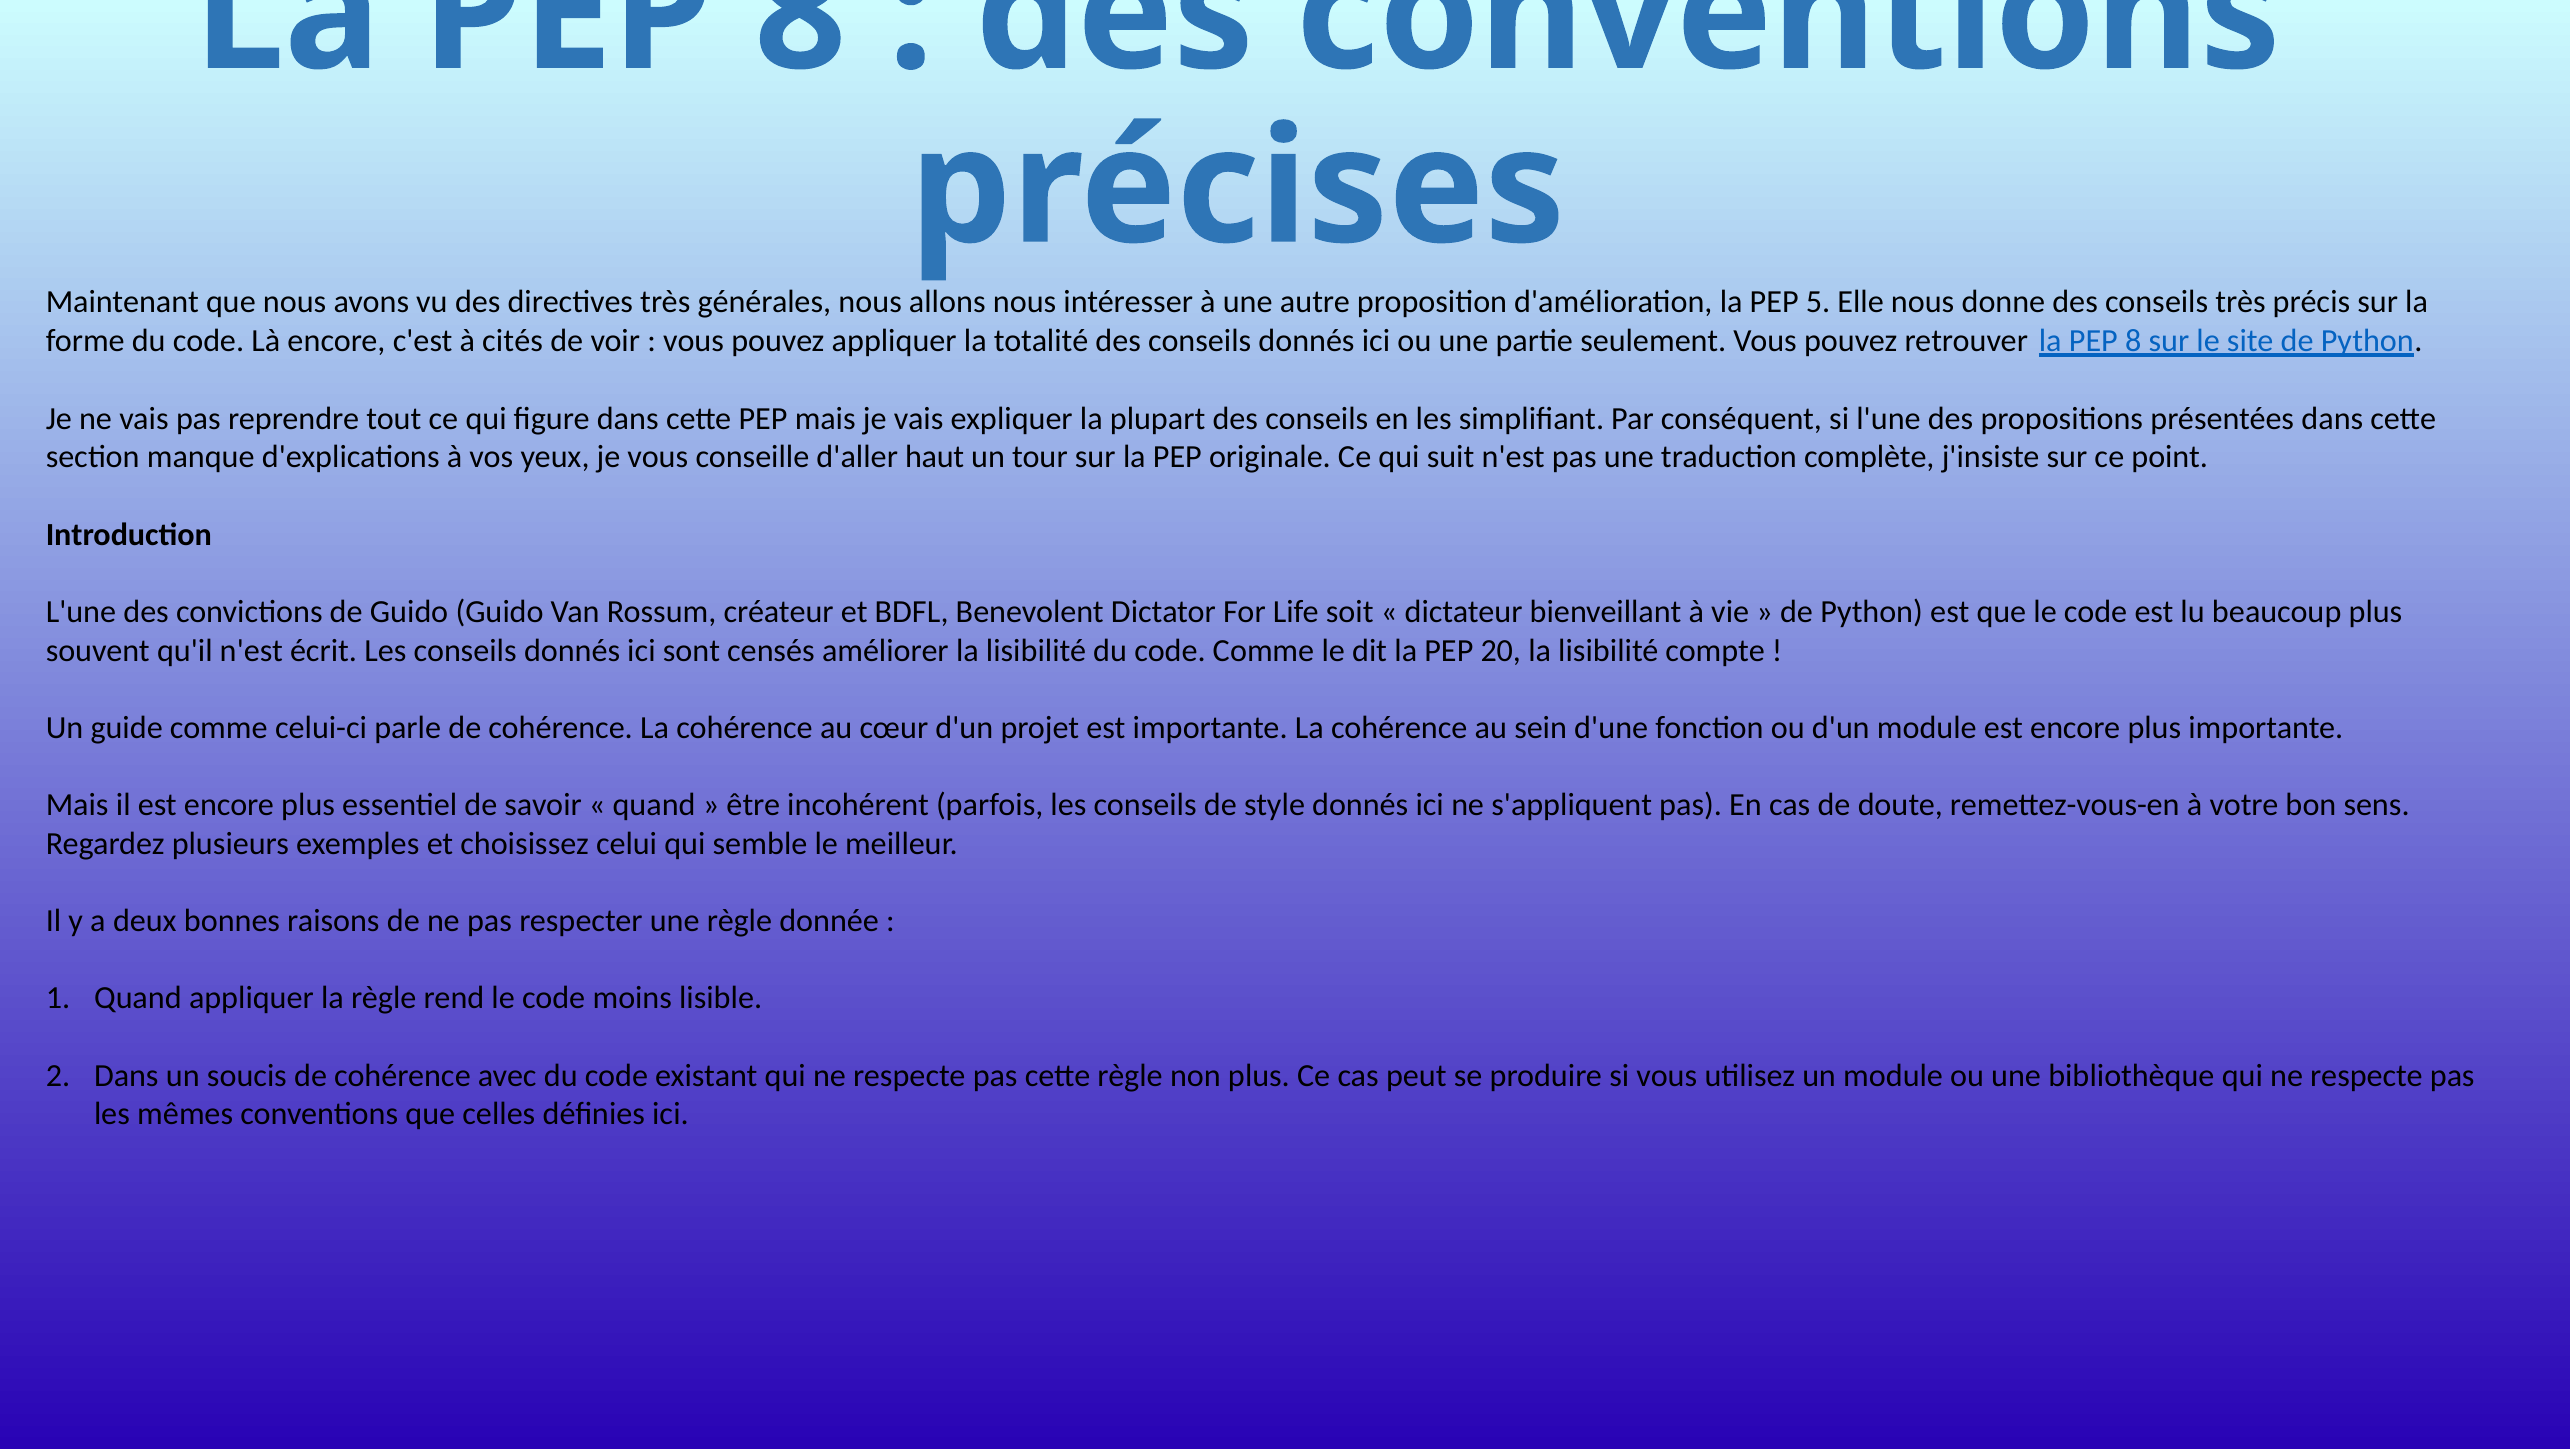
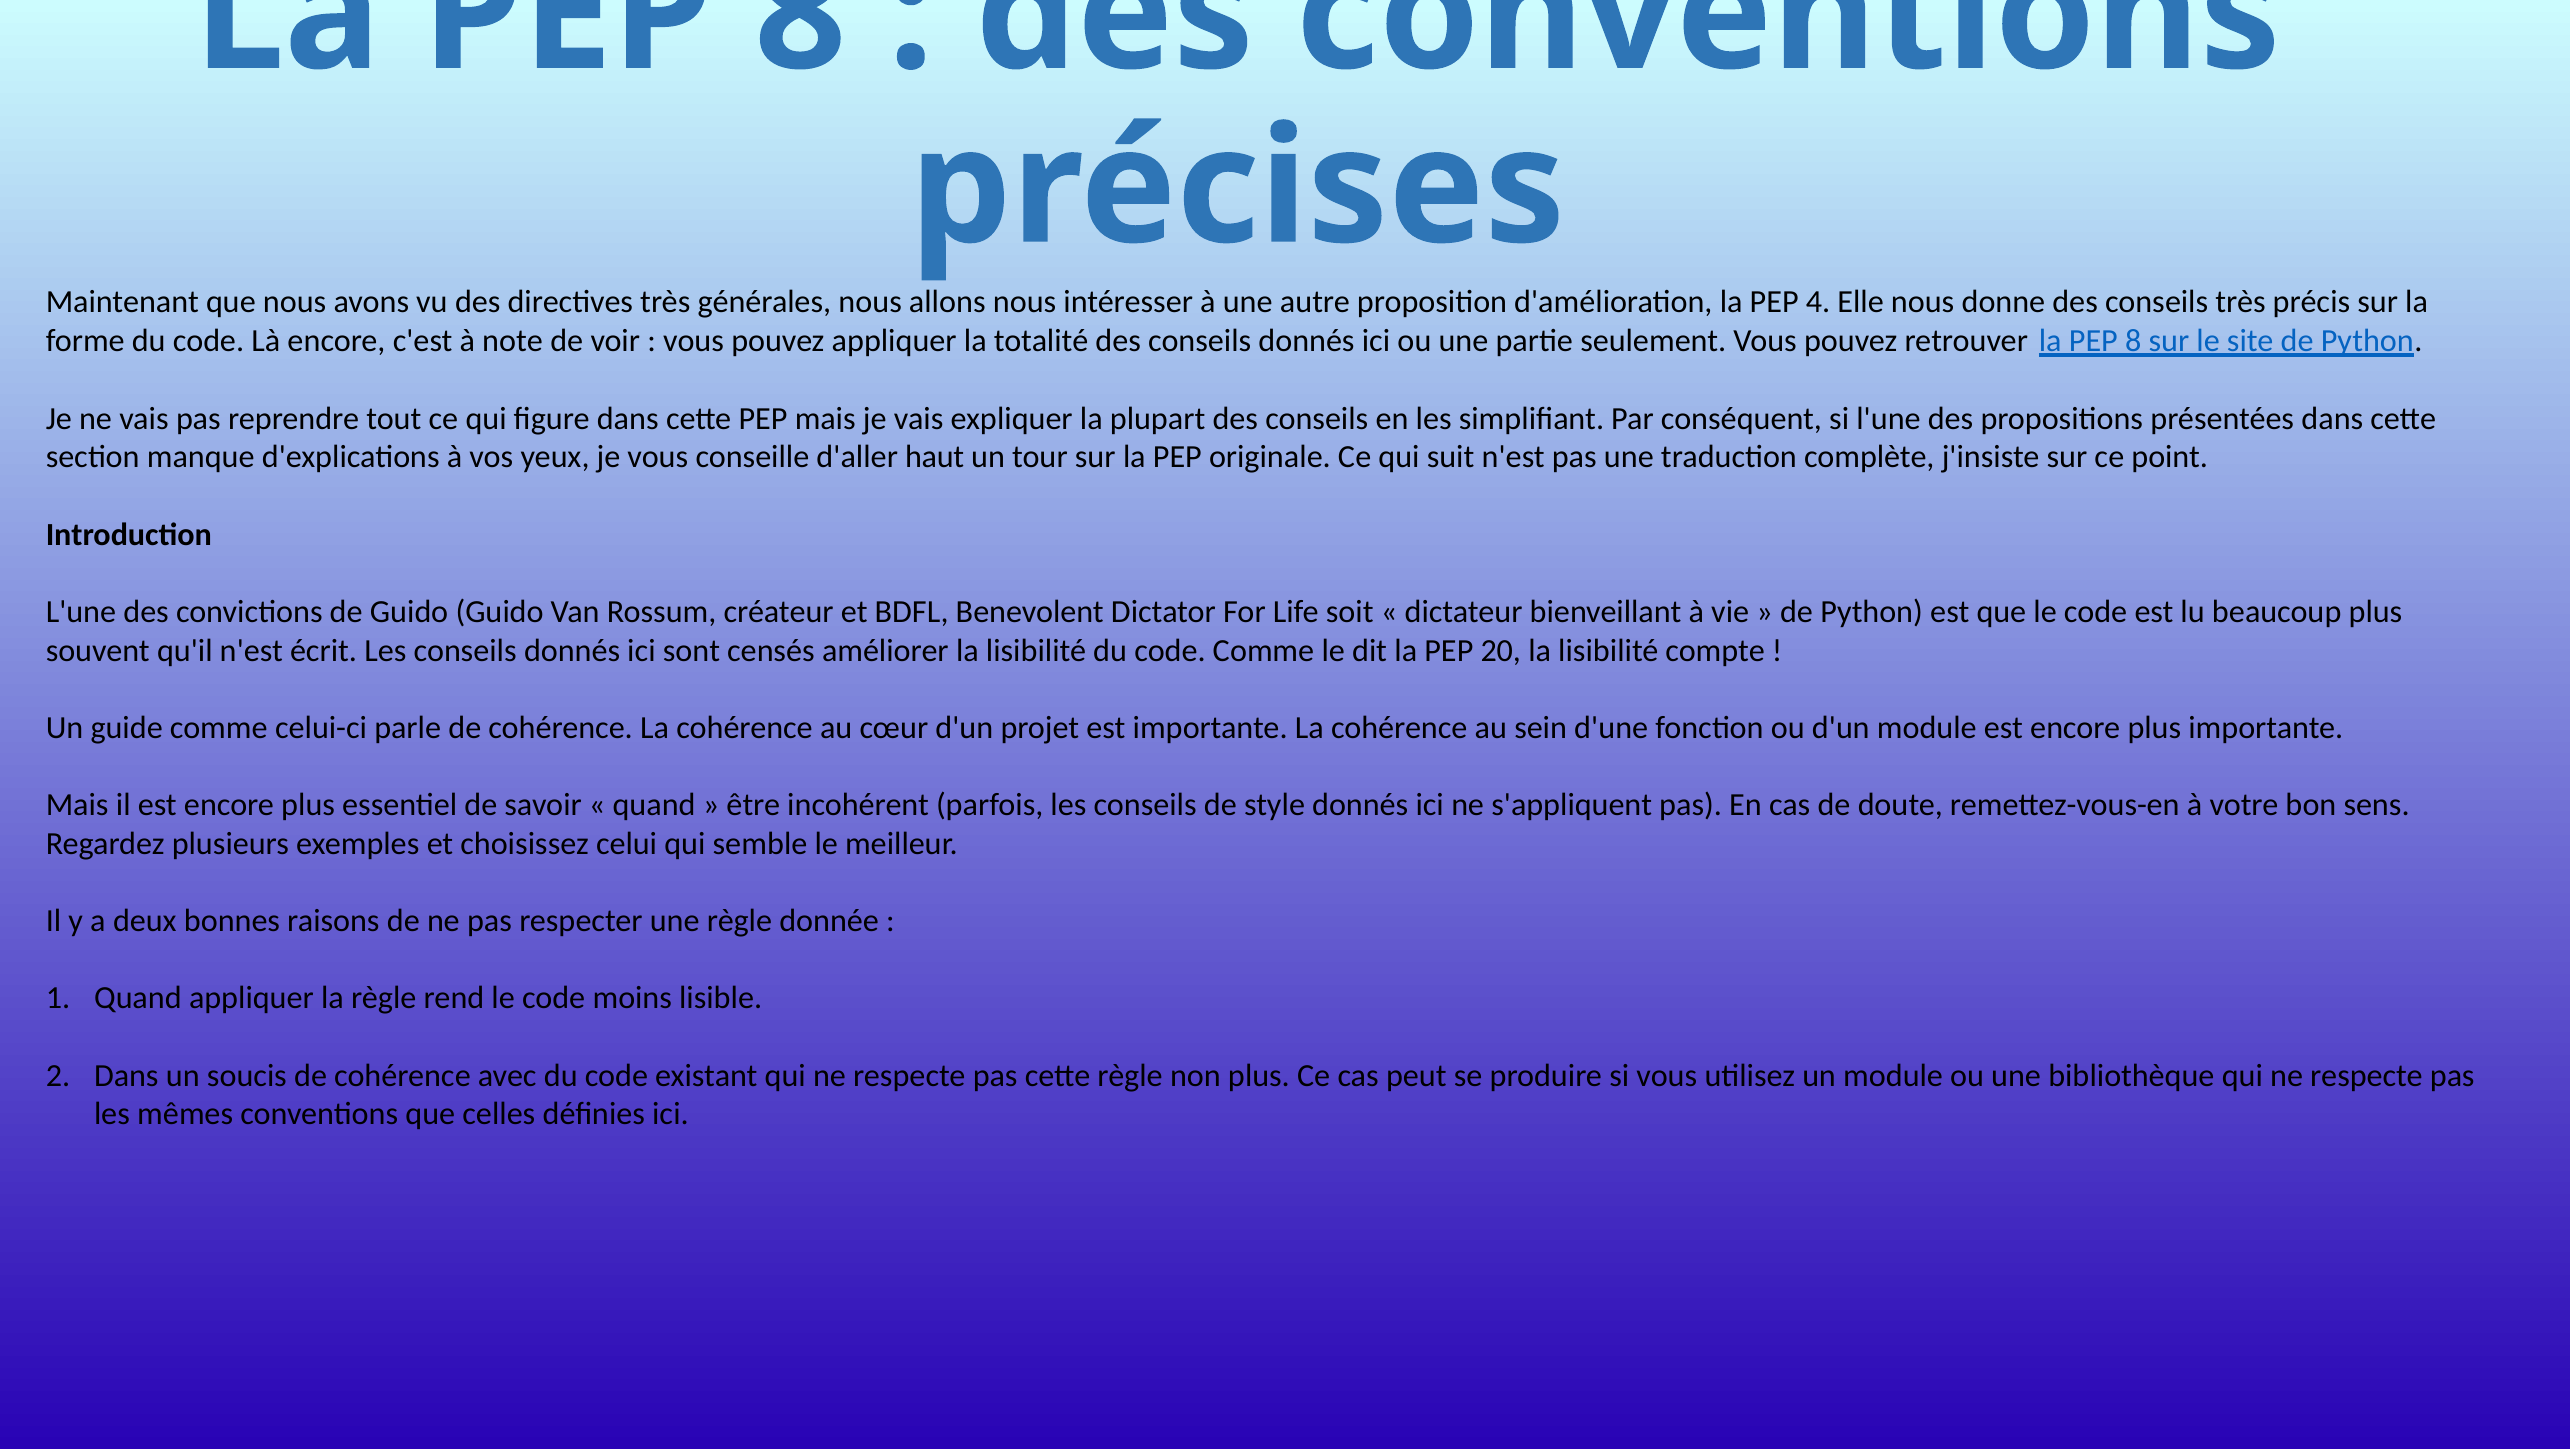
5: 5 -> 4 (1818, 302)
cités: cités -> note (513, 341)
